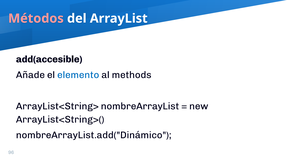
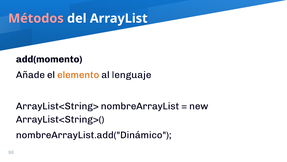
add(accesible: add(accesible -> add(momento (49, 59)
elemento colour: blue -> orange (78, 75)
methods: methods -> lenguaje (132, 75)
